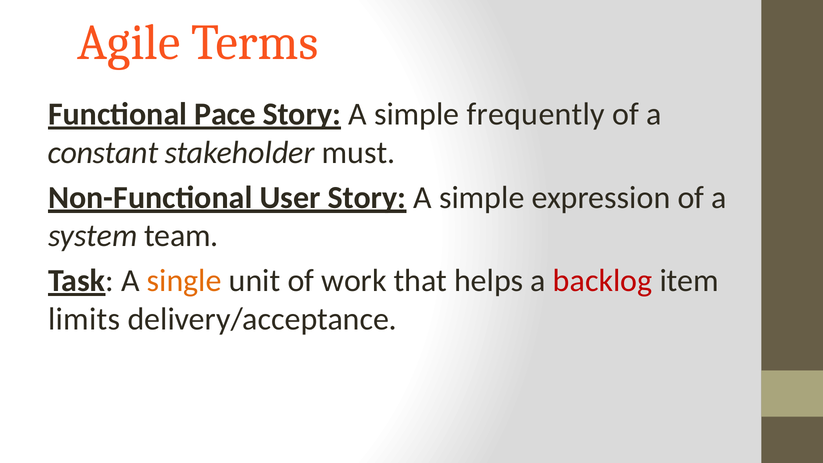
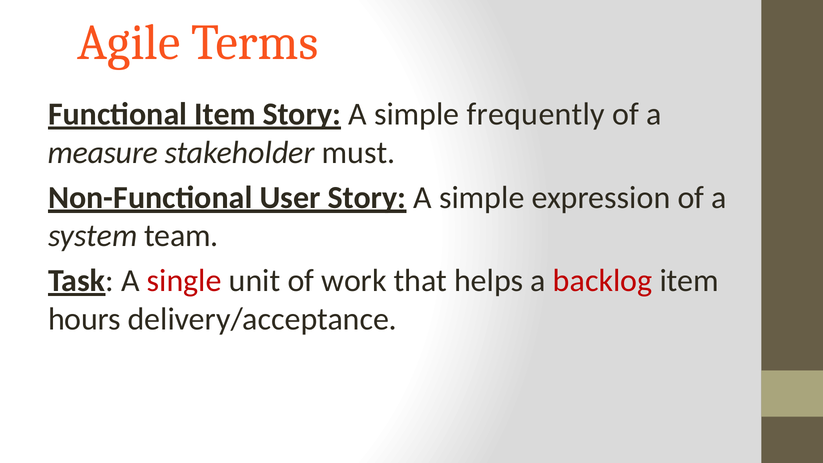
Functional Pace: Pace -> Item (225, 114)
constant: constant -> measure (103, 153)
single colour: orange -> red (184, 281)
limits: limits -> hours (84, 319)
